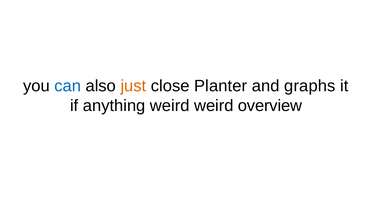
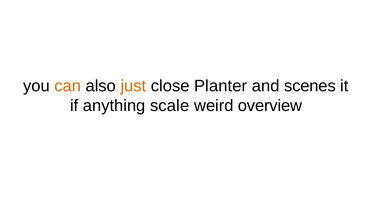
can colour: blue -> orange (68, 86)
graphs: graphs -> scenes (310, 86)
anything weird: weird -> scale (170, 106)
